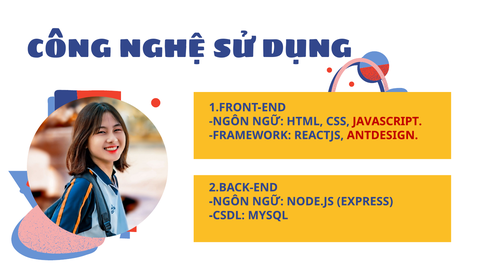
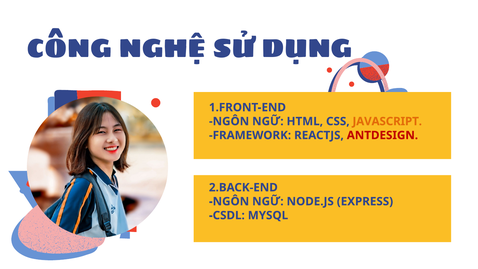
JAVASCRIPT colour: red -> orange (387, 121)
